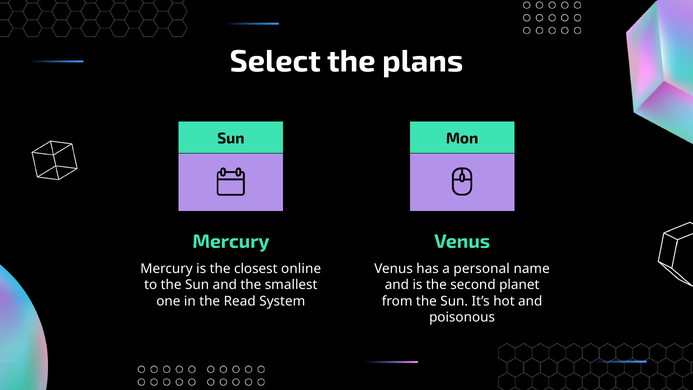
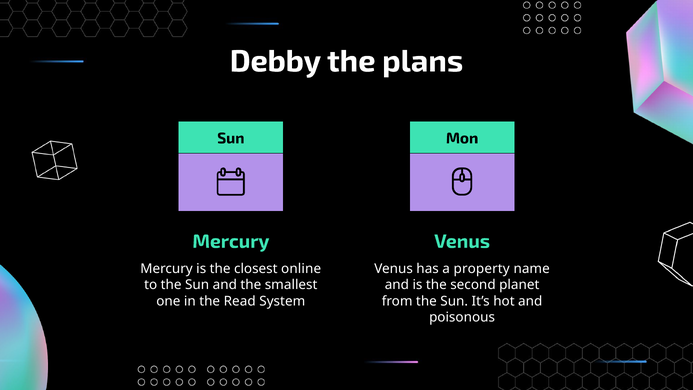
Select: Select -> Debby (275, 61)
personal: personal -> property (482, 269)
